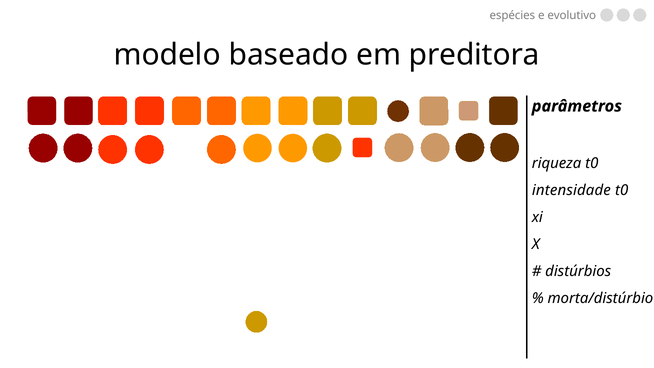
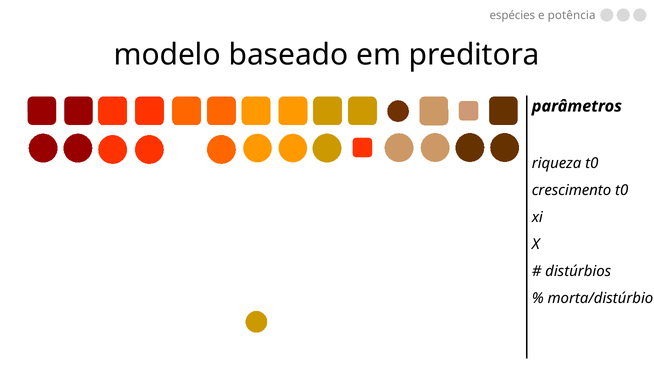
evolutivo: evolutivo -> potência (572, 15)
intensidade: intensidade -> crescimento (571, 190)
